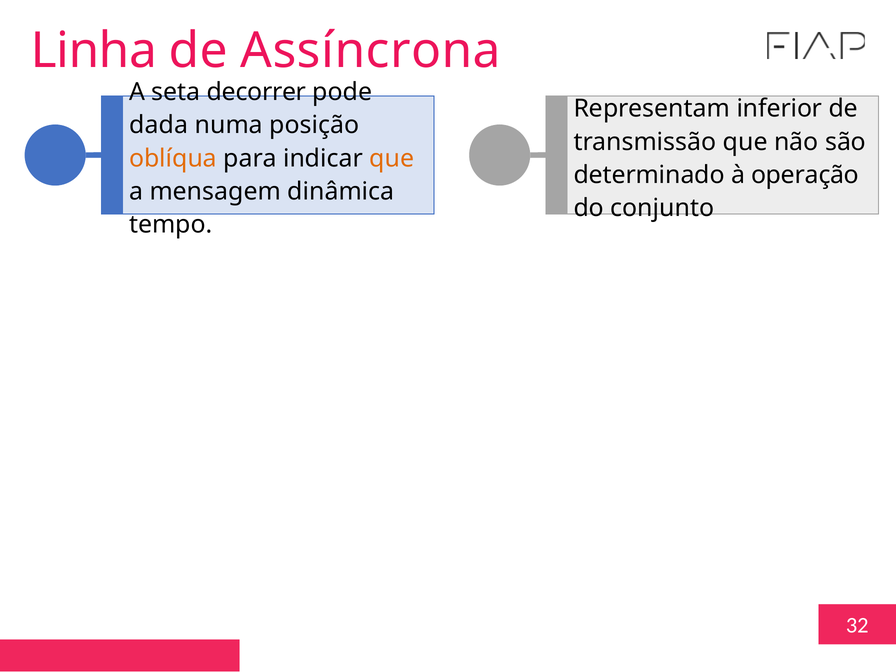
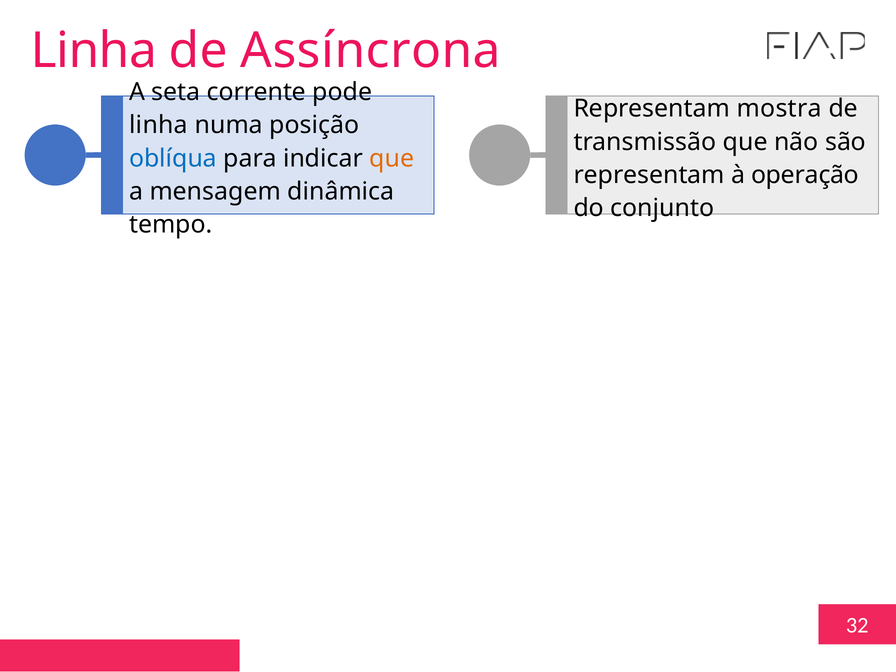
decorrer: decorrer -> corrente (256, 92)
inferior: inferior -> mostra (779, 109)
dada: dada -> linha (159, 125)
oblíqua colour: orange -> blue (173, 158)
determinado: determinado -> representam (649, 175)
